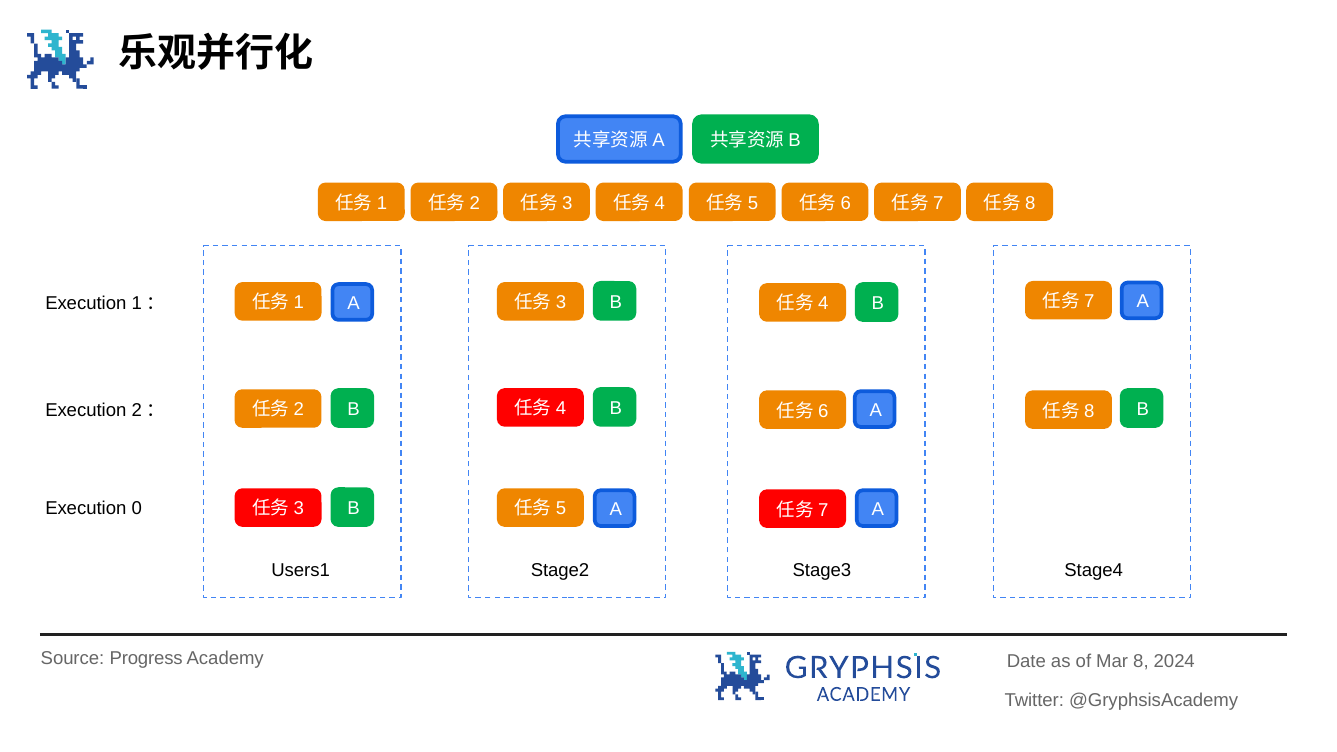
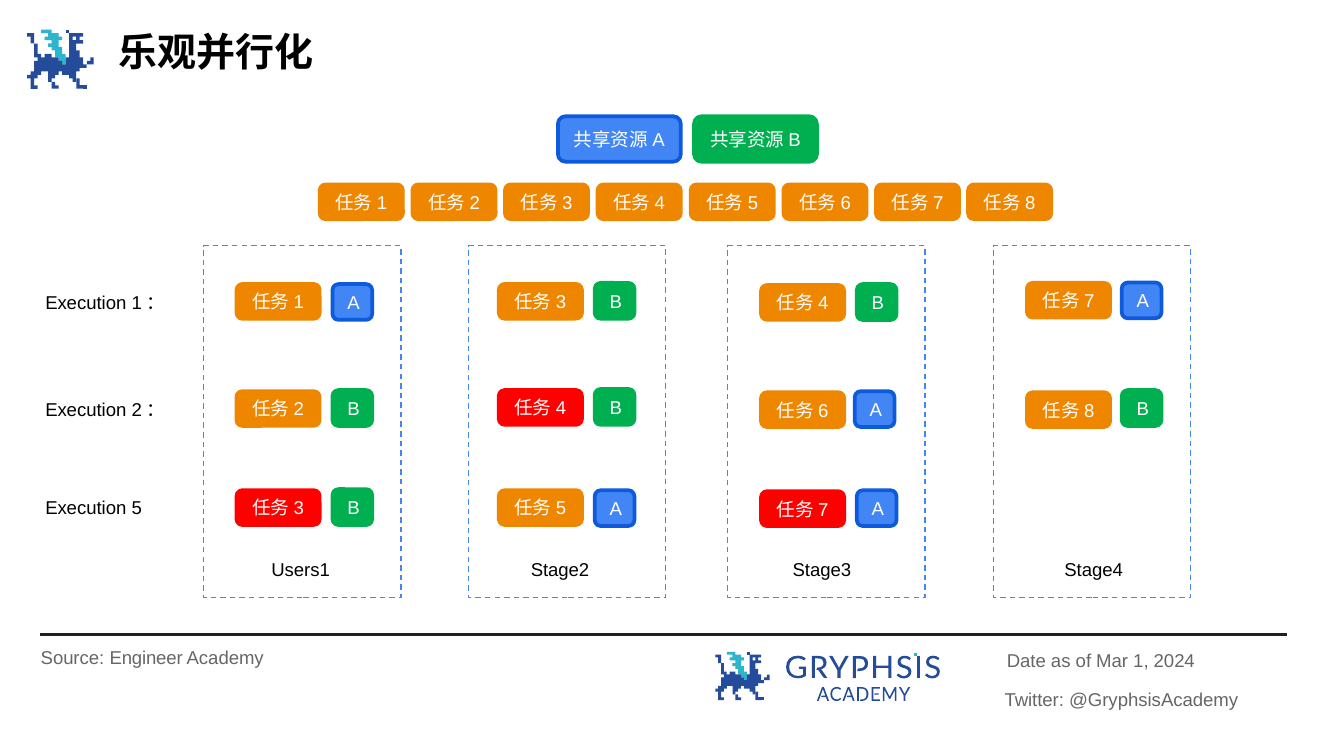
0: 0 -> 5 (137, 508)
Progress: Progress -> Engineer (146, 658)
8: 8 -> 1 (1141, 662)
